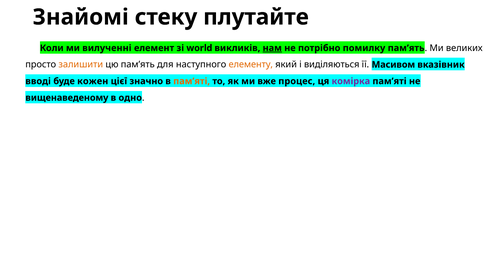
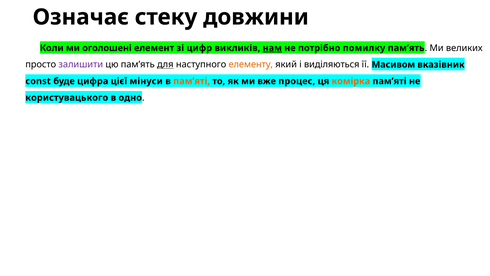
Знайомі: Знайомі -> Означає (81, 17)
плутайте: плутайте -> довжини (256, 17)
вилученні: вилученні -> оголошені (107, 48)
world: world -> цифр (199, 48)
залишити colour: orange -> purple (81, 65)
для underline: none -> present (165, 65)
вводі: вводі -> const (38, 81)
кожен: кожен -> цифра (93, 81)
значно: значно -> мінуси (146, 81)
комірка colour: purple -> orange (351, 81)
вищенаведеному: вищенаведеному -> користувацького (67, 98)
